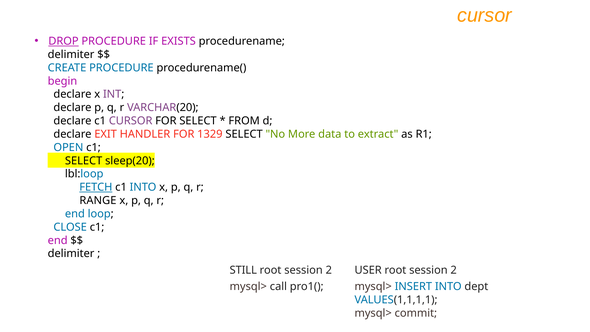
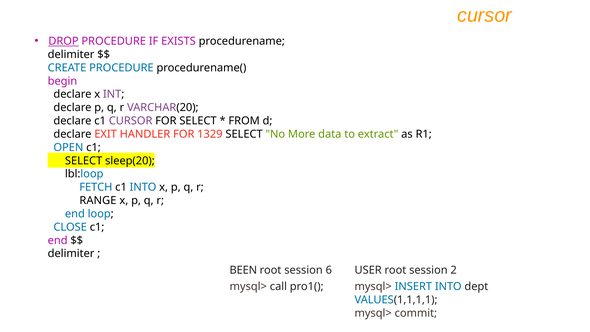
FETCH underline: present -> none (96, 187)
STILL: STILL -> BEEN (243, 270)
2: 2 -> 6 (329, 270)
